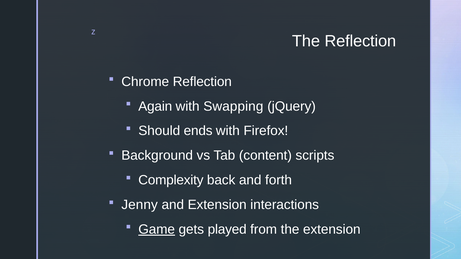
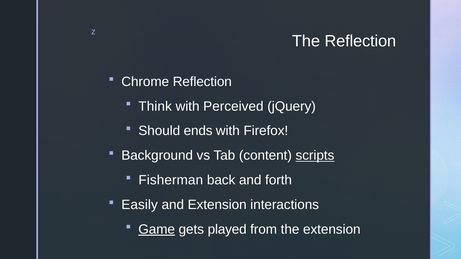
Again: Again -> Think (155, 106)
Swapping: Swapping -> Perceived (233, 106)
scripts underline: none -> present (315, 156)
Complexity: Complexity -> Fisherman (171, 180)
Jenny: Jenny -> Easily (140, 205)
